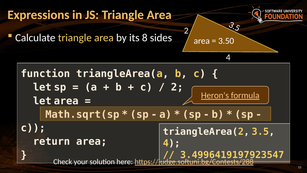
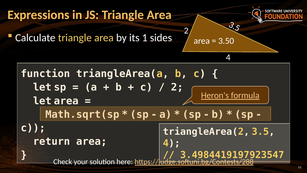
8: 8 -> 1 (145, 38)
3.4996419197923547: 3.4996419197923547 -> 3.4984419197923547 (232, 155)
